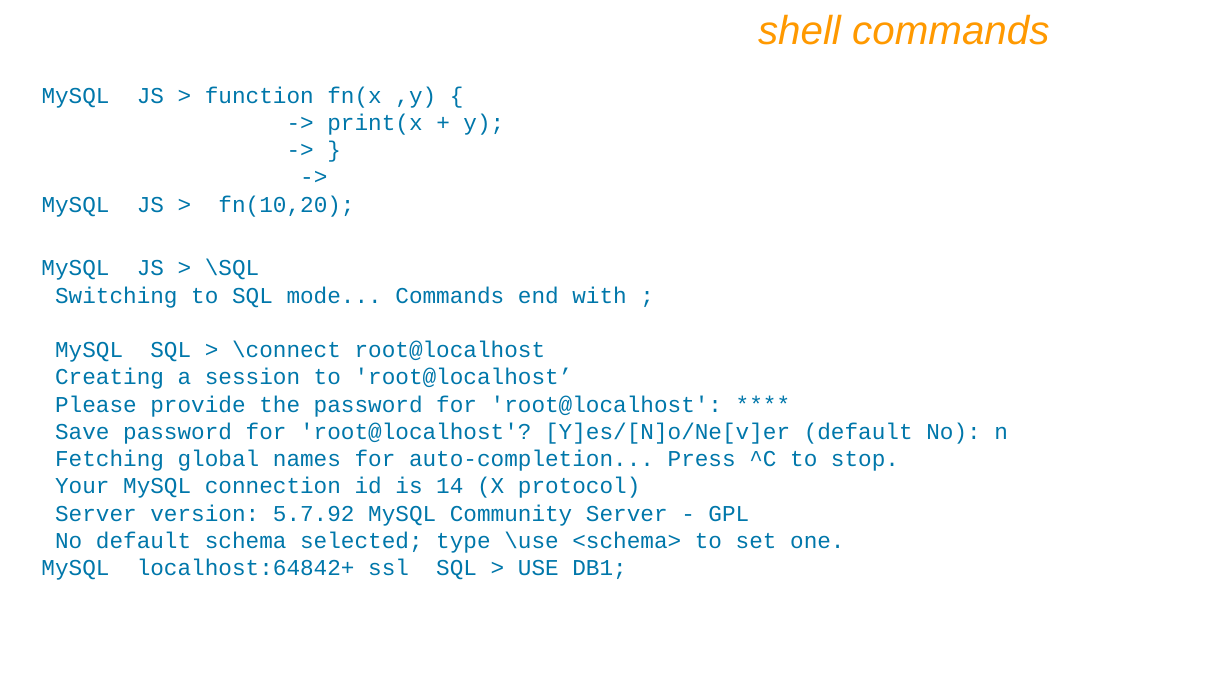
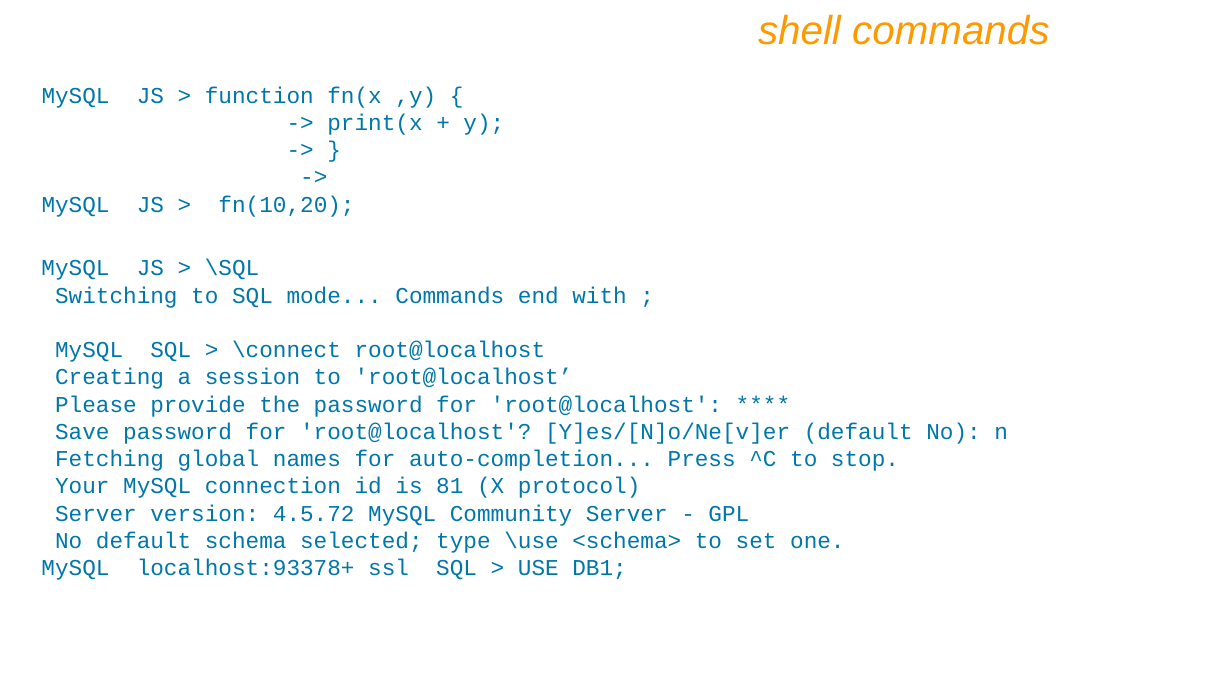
14: 14 -> 81 (450, 486)
5.7.92: 5.7.92 -> 4.5.72 (314, 513)
localhost:64842+: localhost:64842+ -> localhost:93378+ (246, 568)
